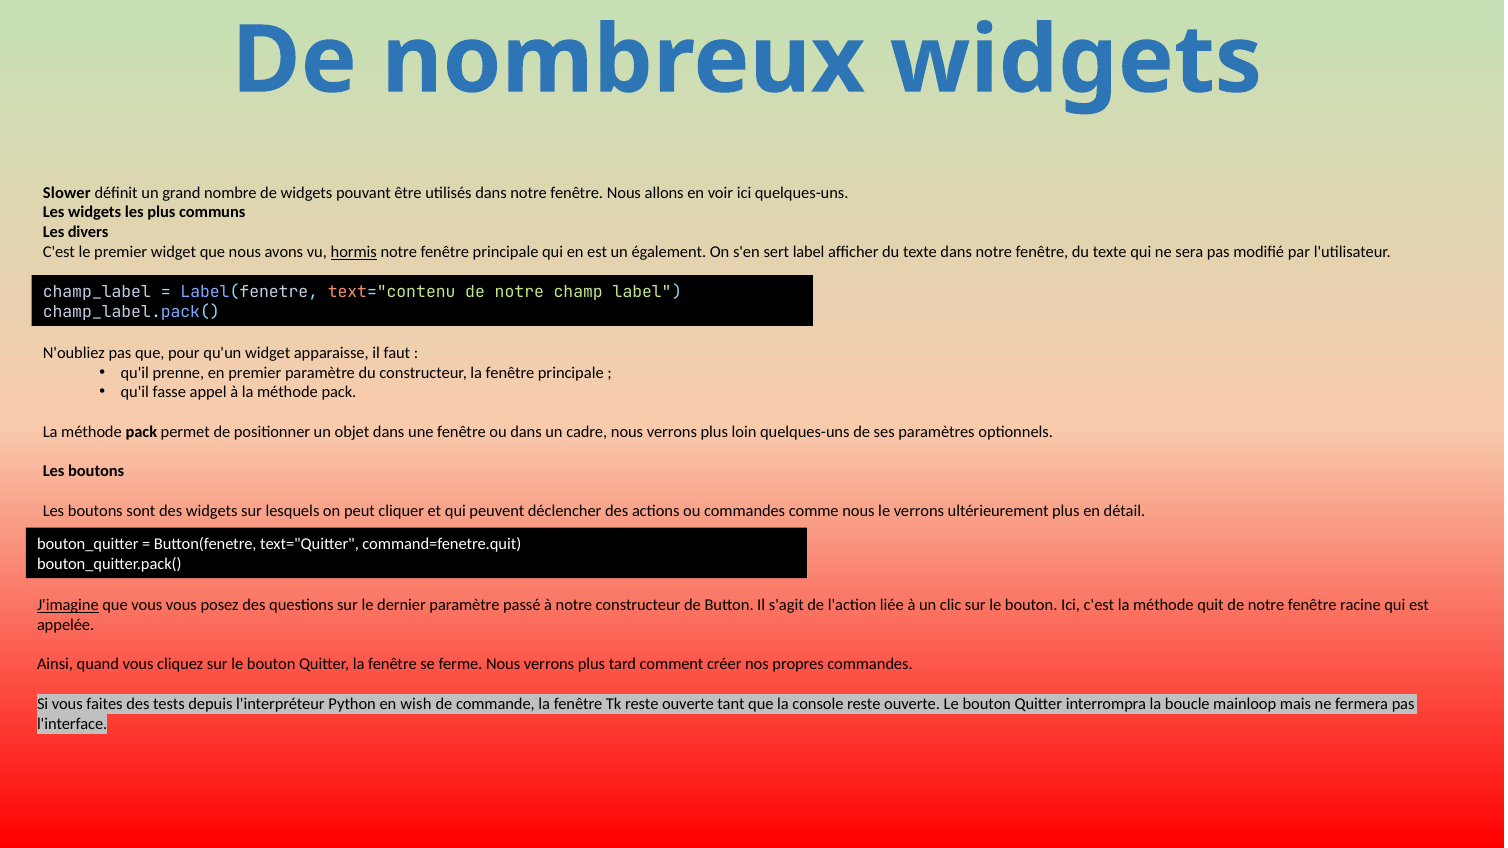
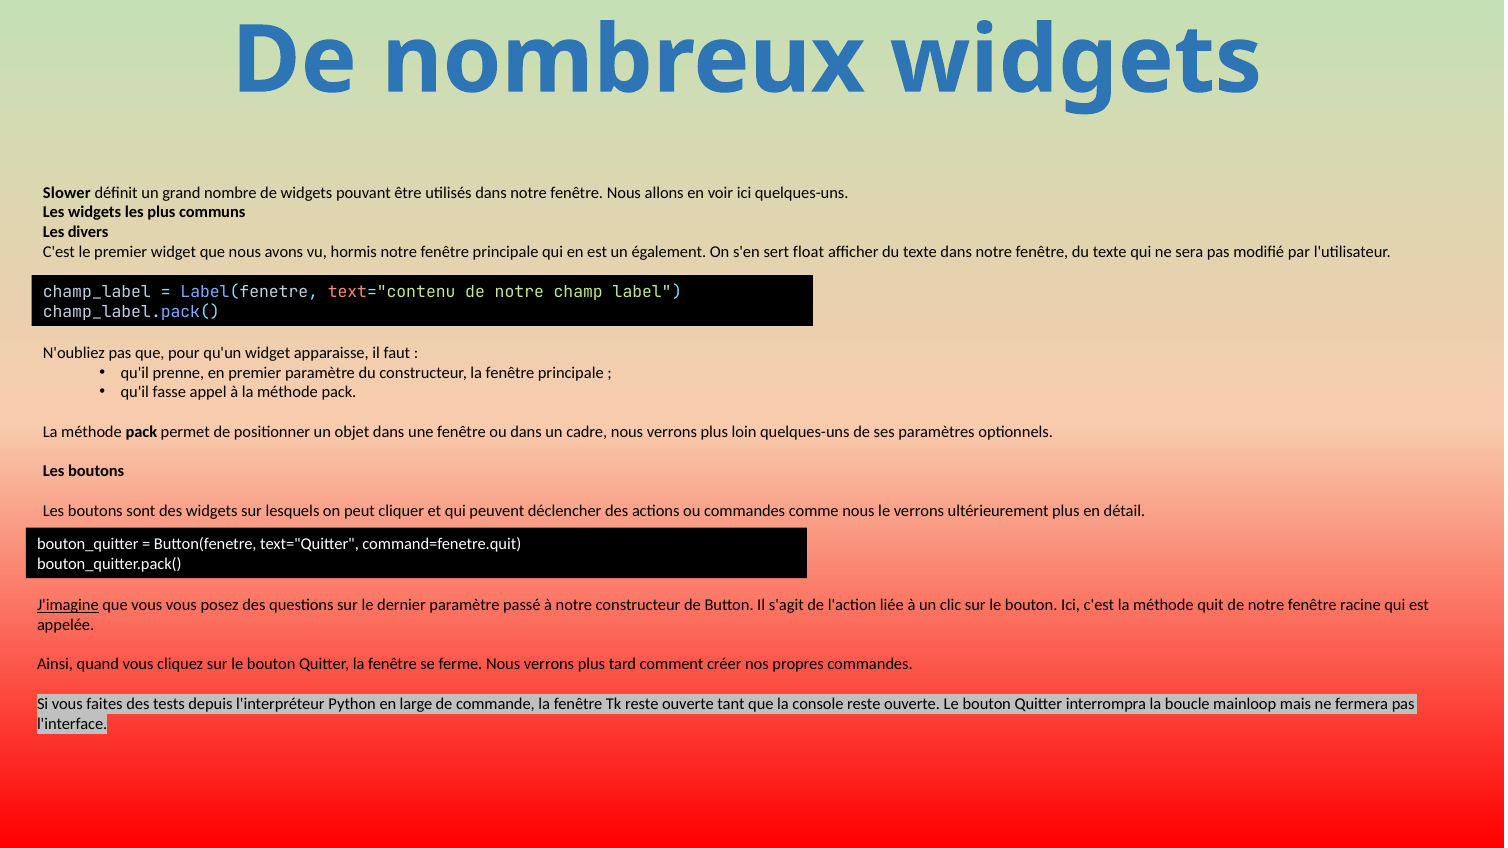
hormis underline: present -> none (354, 252)
sert label: label -> float (809, 252)
wish: wish -> large (416, 704)
